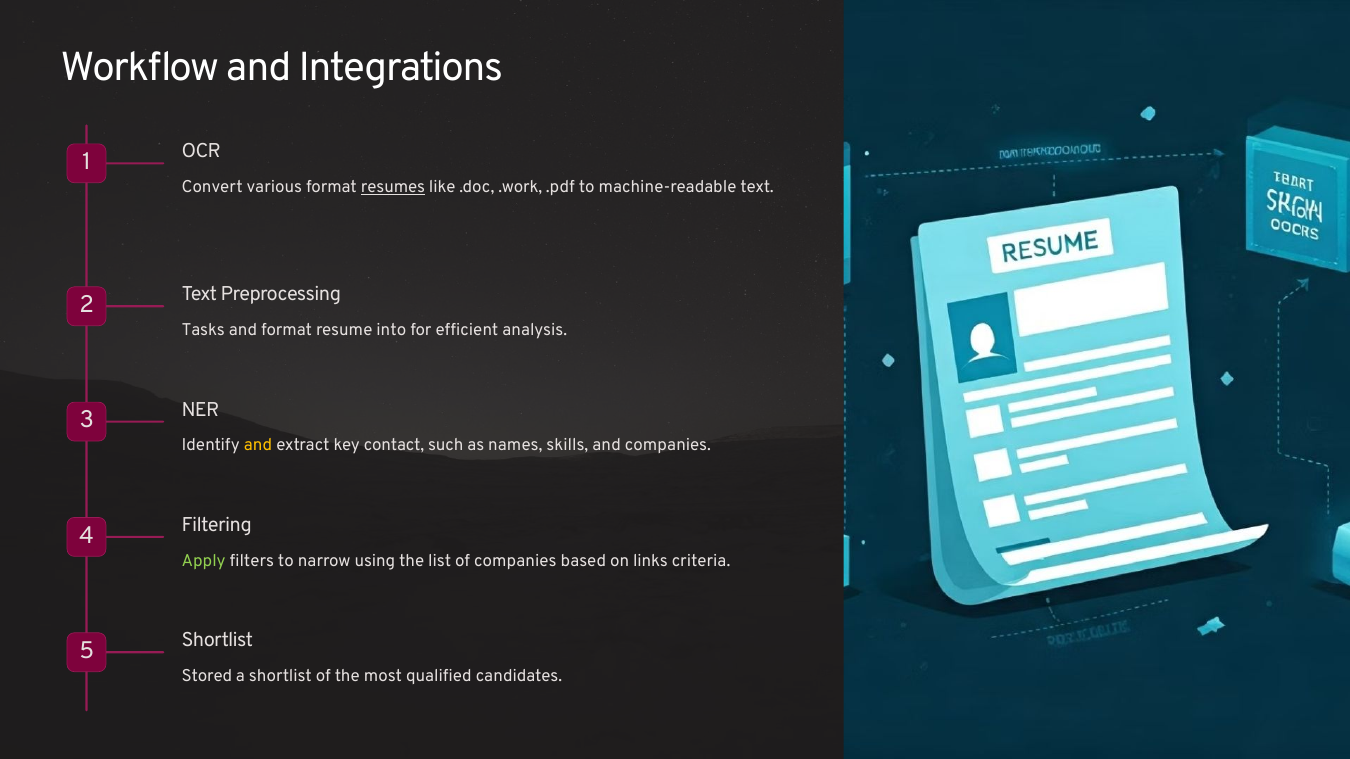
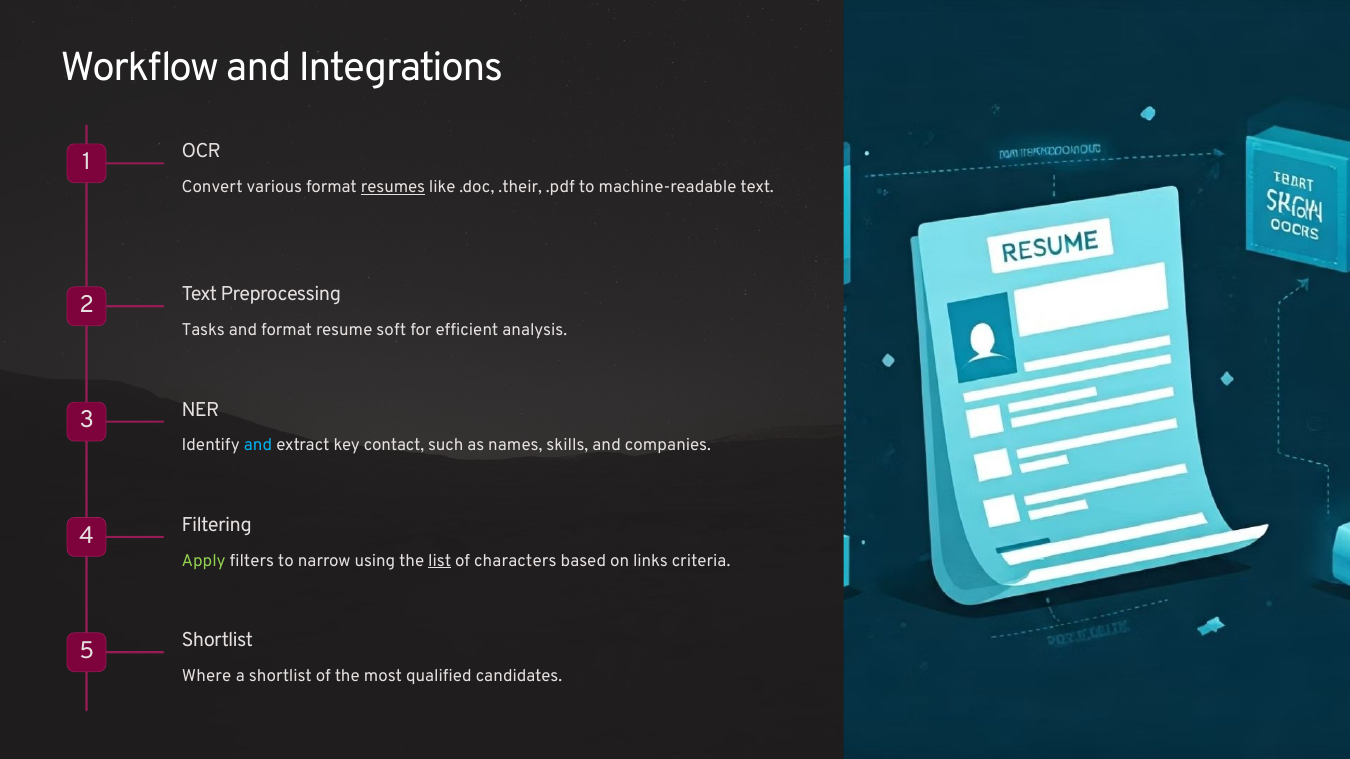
.work: .work -> .their (520, 187)
into: into -> soft (391, 330)
and colour: yellow -> light blue (258, 445)
list underline: none -> present (440, 561)
of companies: companies -> characters (515, 561)
Stored: Stored -> Where (207, 676)
